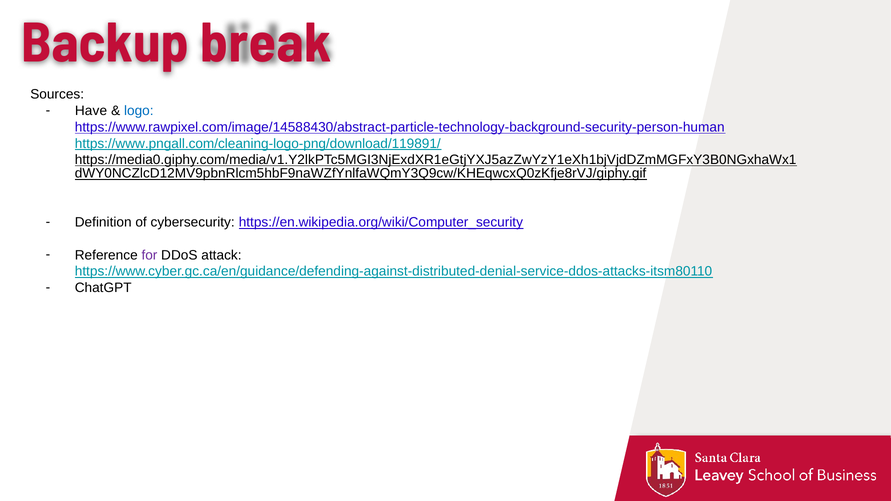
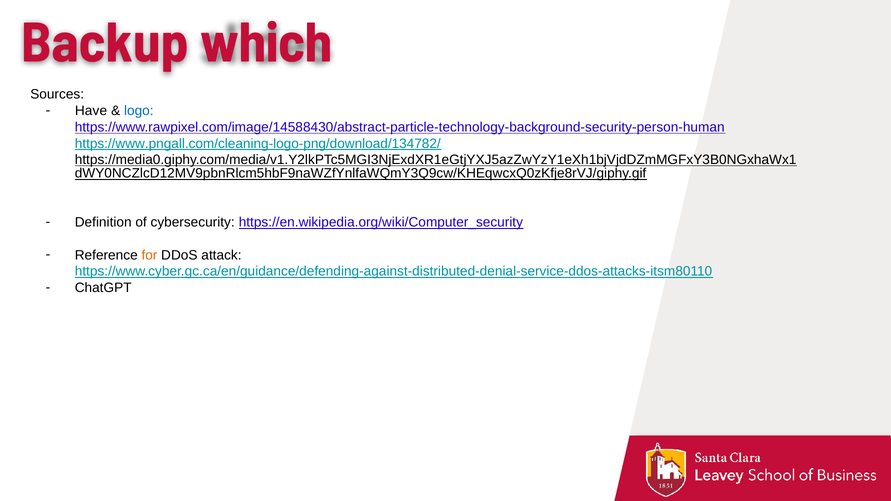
break: break -> which (266, 43)
https://www.pngall.com/cleaning-logo-png/download/119891/: https://www.pngall.com/cleaning-logo-png/download/119891/ -> https://www.pngall.com/cleaning-logo-png/download/134782/ (258, 144)
for colour: purple -> orange (149, 255)
